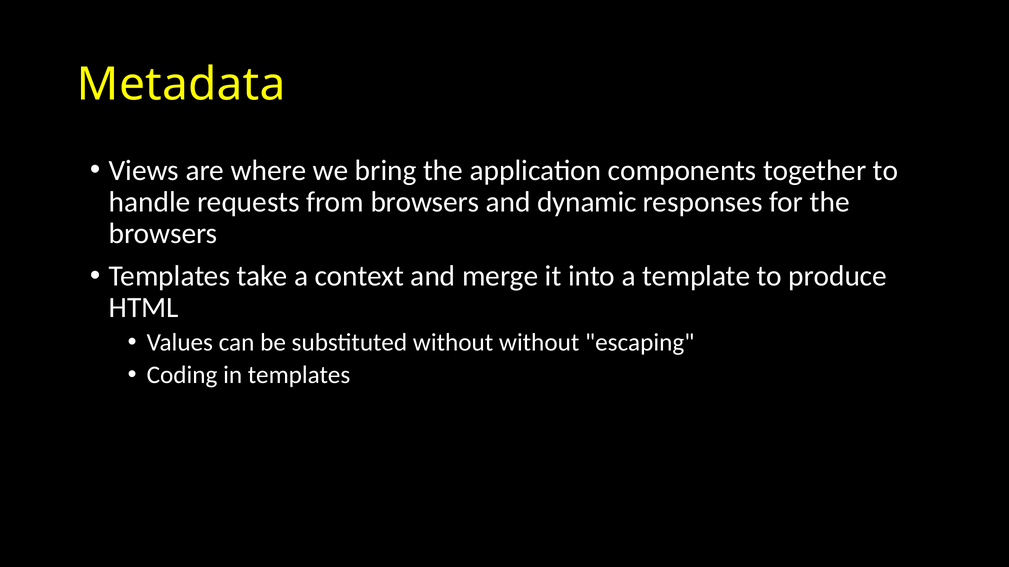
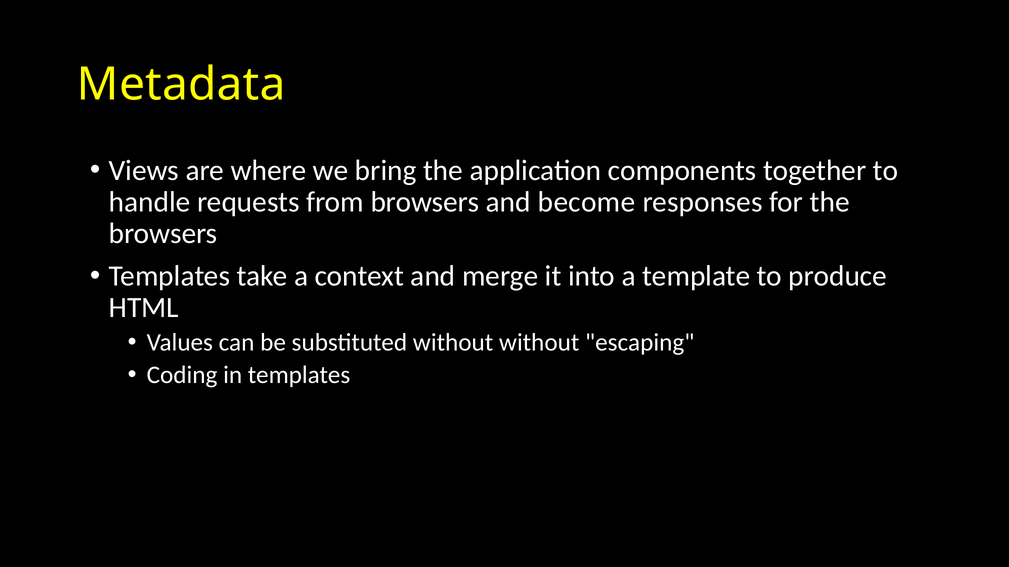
dynamic: dynamic -> become (587, 202)
